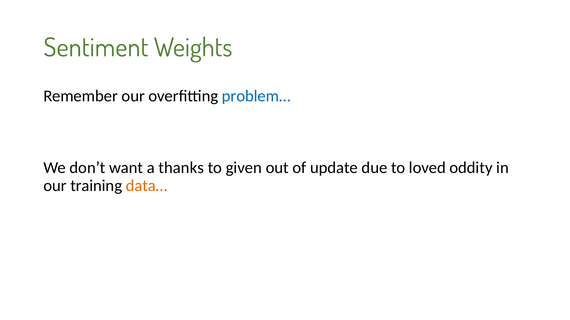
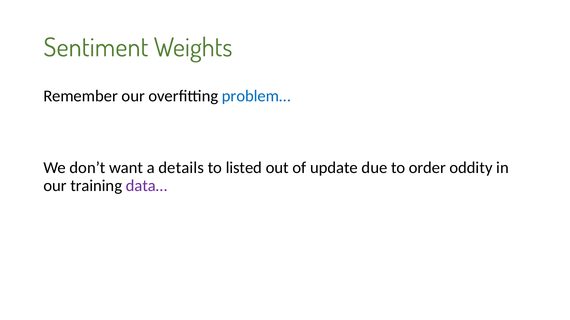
thanks: thanks -> details (181, 168)
given: given -> listed (244, 168)
loved: loved -> order (427, 168)
data… colour: orange -> purple (147, 186)
